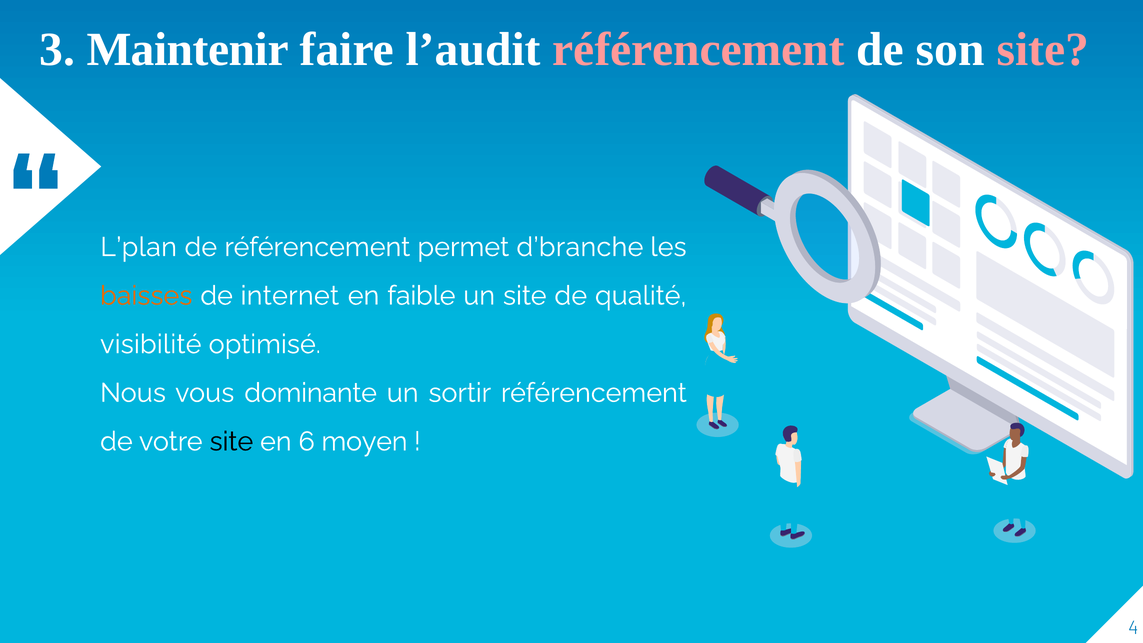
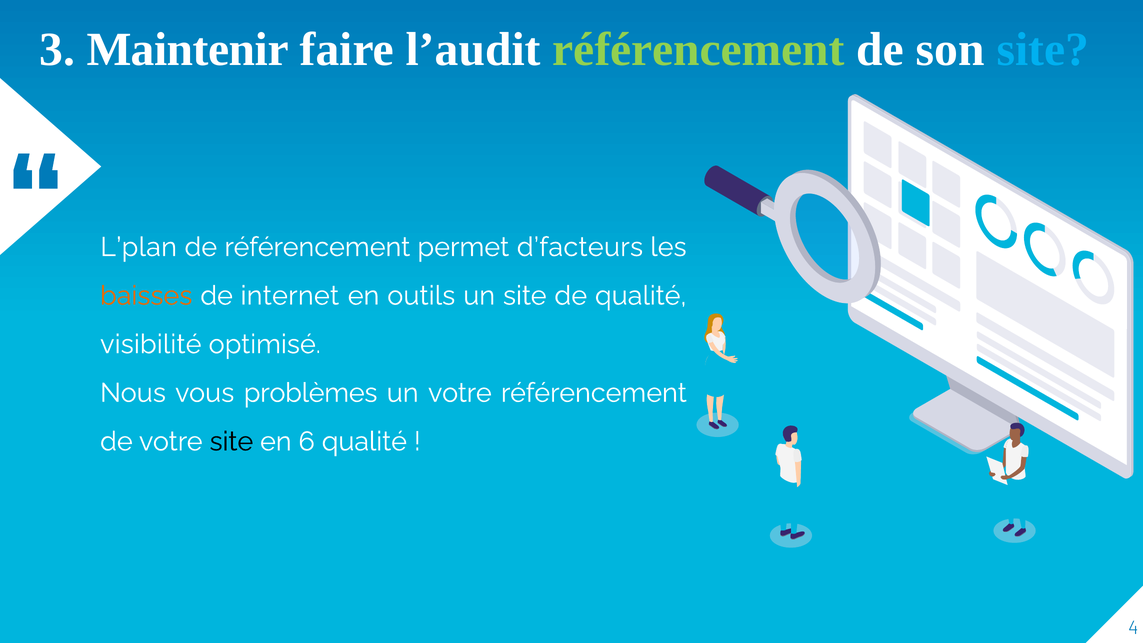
référencement colour: pink -> light green (699, 49)
site colour: pink -> light blue (1043, 49)
d’branche: d’branche -> d’facteurs (580, 247)
faible: faible -> outils (421, 296)
dominante: dominante -> problèmes (311, 393)
un sortir: sortir -> votre (460, 393)
6 moyen: moyen -> qualité (364, 441)
